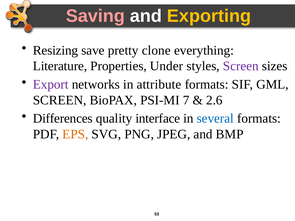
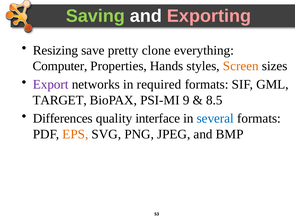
Saving colour: pink -> light green (95, 16)
Exporting colour: yellow -> pink (209, 16)
Literature: Literature -> Computer (60, 66)
Under: Under -> Hands (167, 66)
Screen colour: purple -> orange (241, 66)
attribute: attribute -> required (159, 85)
SCREEN: SCREEN -> TARGET (60, 100)
7: 7 -> 9 (186, 100)
2.6: 2.6 -> 8.5 (214, 100)
